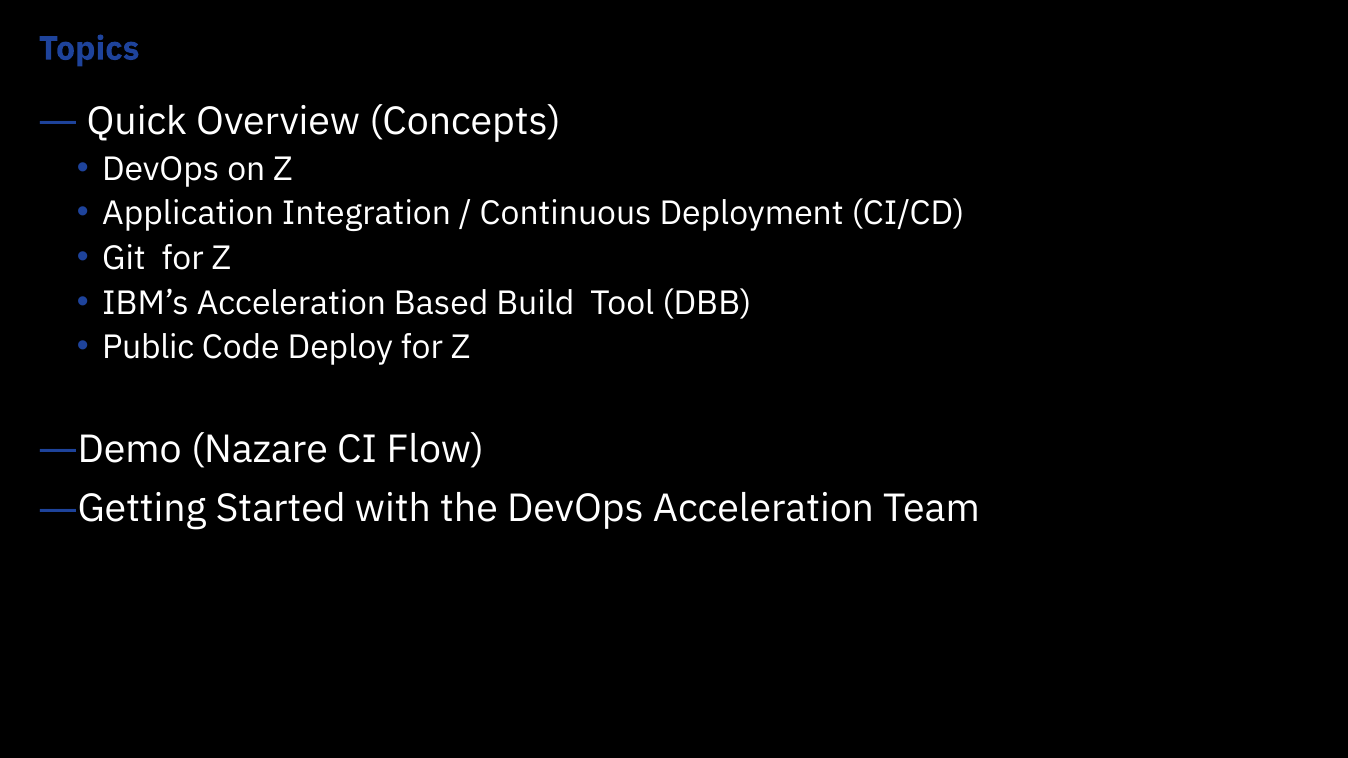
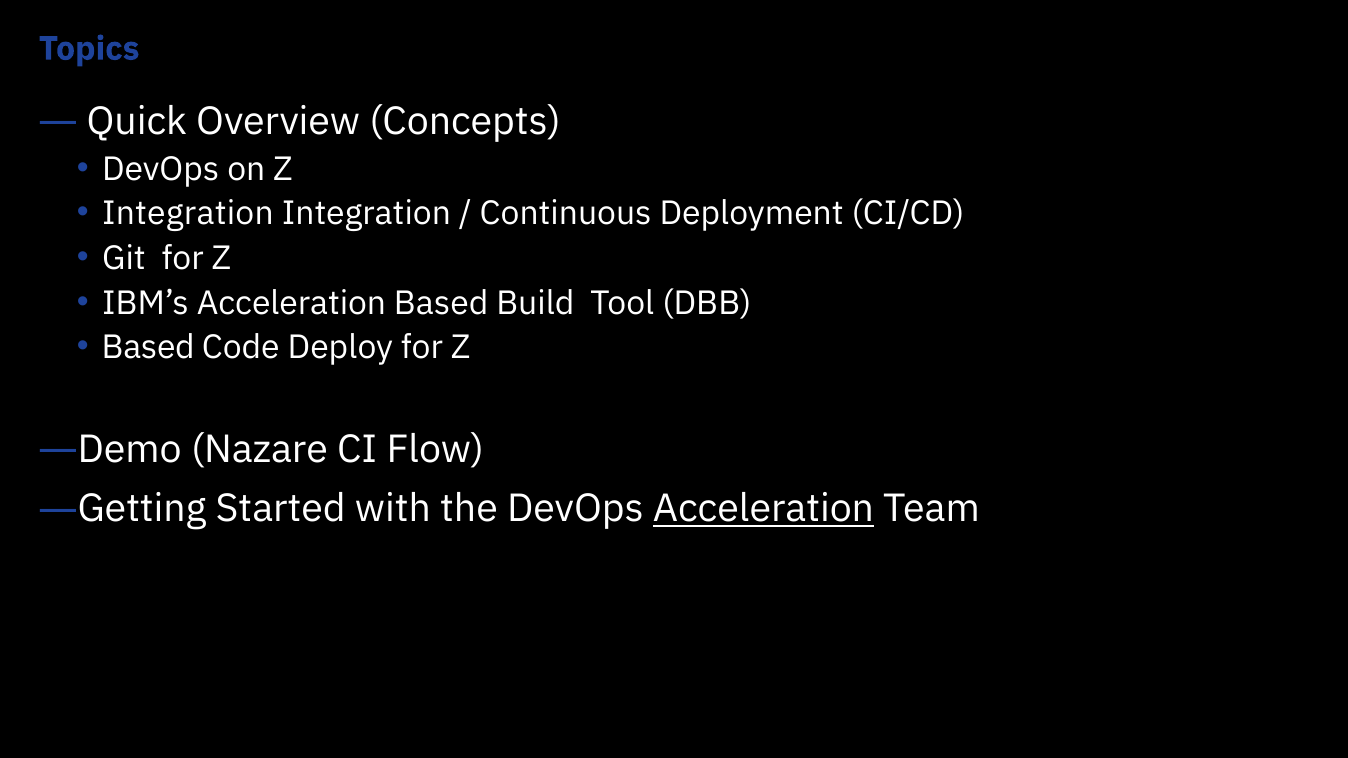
Application: Application -> Integration (188, 214)
Public: Public -> Based (148, 348)
Acceleration underline: none -> present (763, 509)
